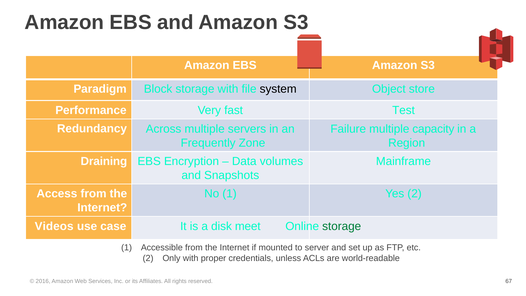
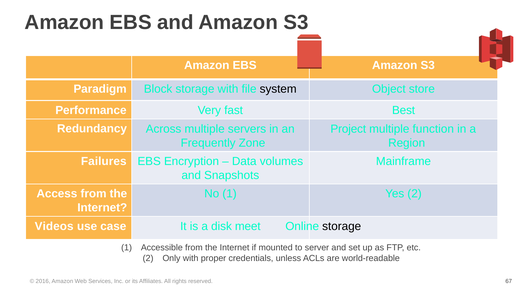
Test: Test -> Best (404, 110)
Failure: Failure -> Project (348, 129)
capacity: capacity -> function (433, 129)
Draining: Draining -> Failures (104, 161)
storage colour: green -> black (342, 226)
